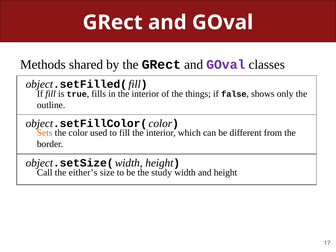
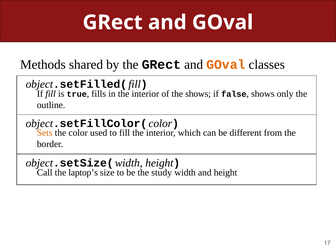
GOval colour: purple -> orange (226, 65)
the things: things -> shows (198, 94)
either’s: either’s -> laptop’s (83, 172)
